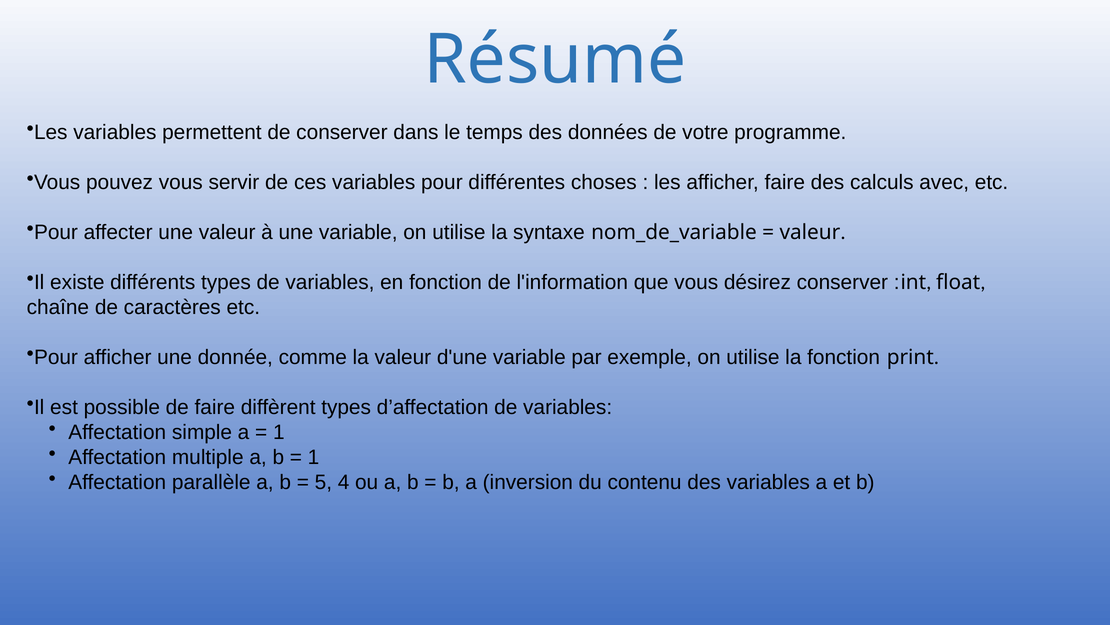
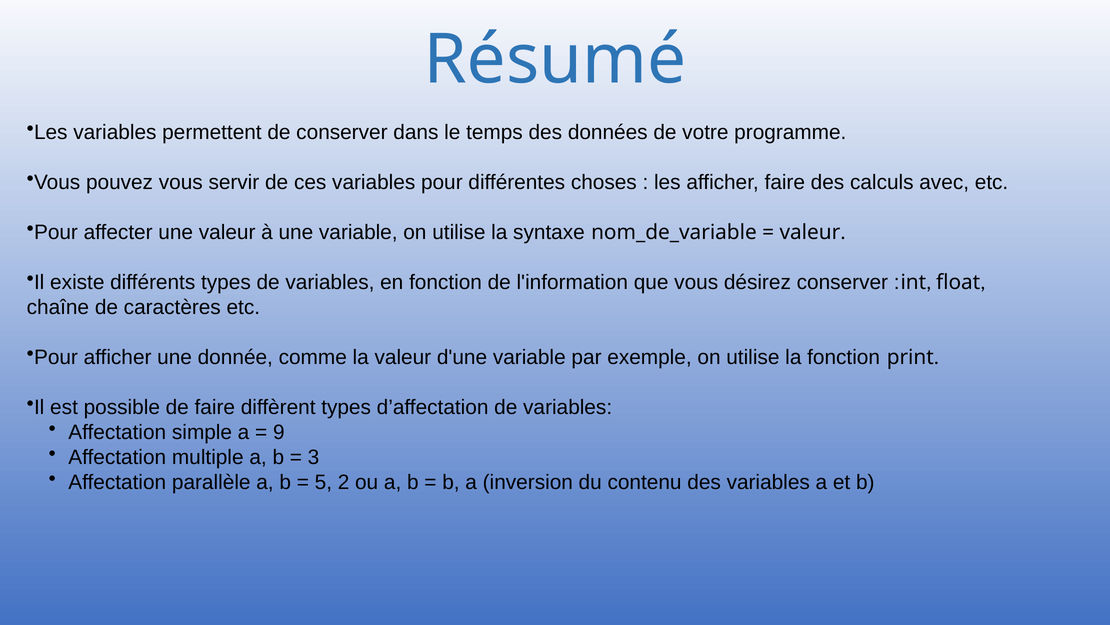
1: 1 -> 9 (279, 432)
1: 1 -> 3 (313, 457)
4: 4 -> 2 (344, 482)
